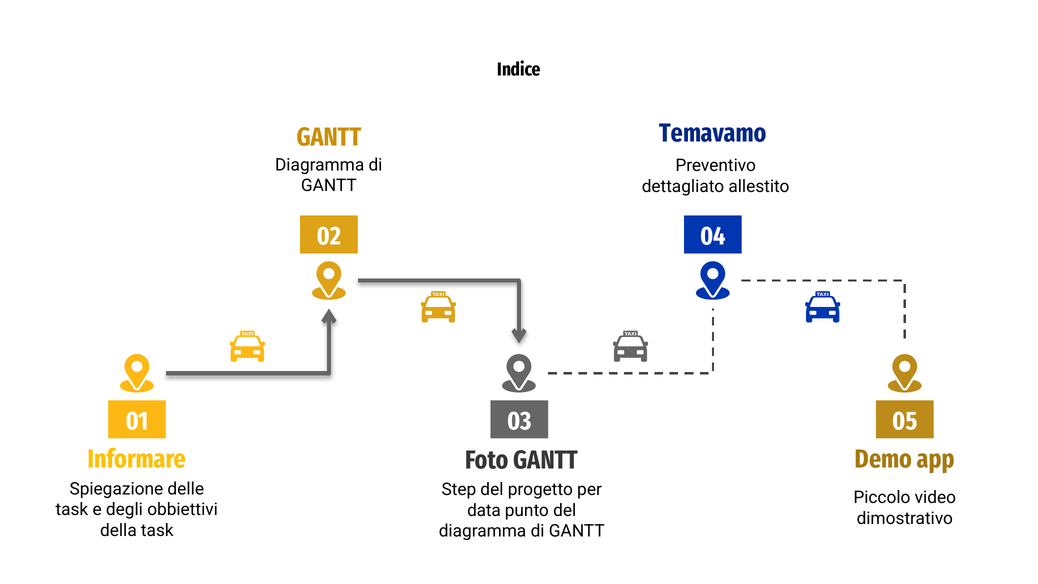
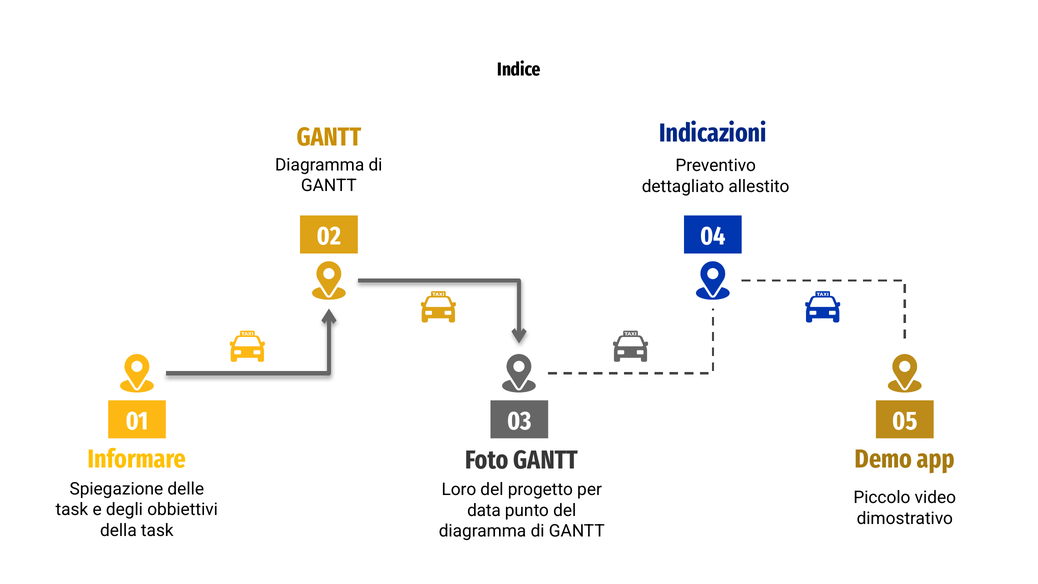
Temavamo: Temavamo -> Indicazioni (713, 133)
Step: Step -> Loro (459, 490)
